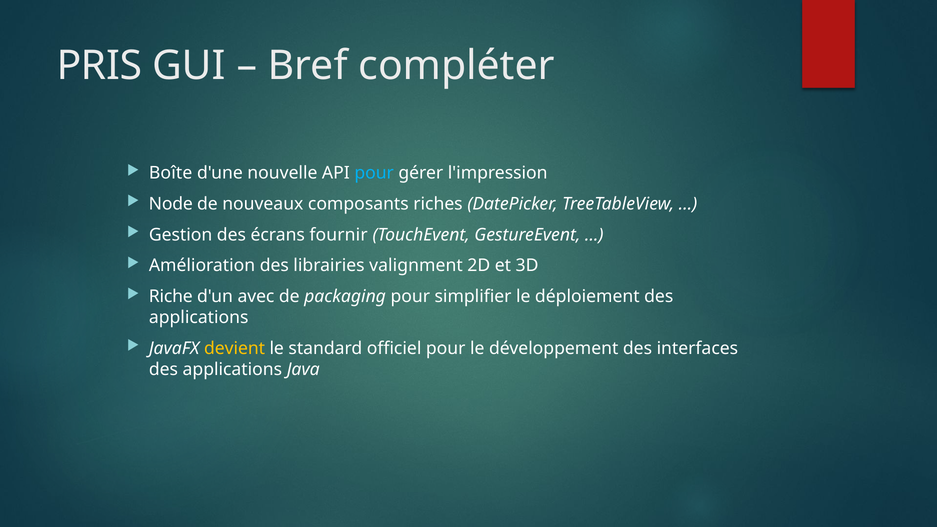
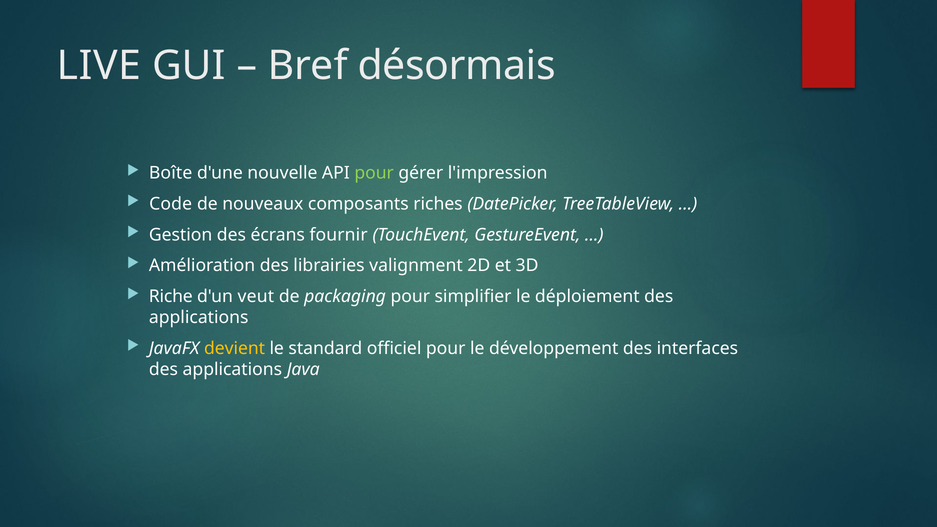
PRIS: PRIS -> LIVE (99, 66)
compléter: compléter -> désormais (457, 66)
pour colour: light blue -> light green (374, 173)
Node: Node -> Code (171, 204)
avec: avec -> veut (256, 296)
